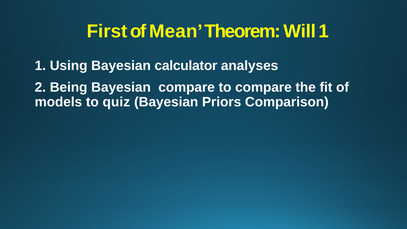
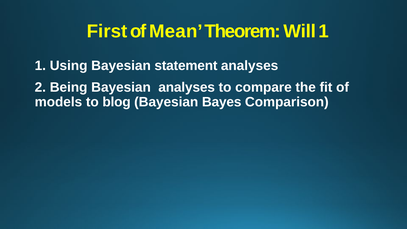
calculator: calculator -> statement (186, 66)
Bayesian compare: compare -> analyses (187, 87)
quiz: quiz -> blog (117, 102)
Priors: Priors -> Bayes (222, 102)
